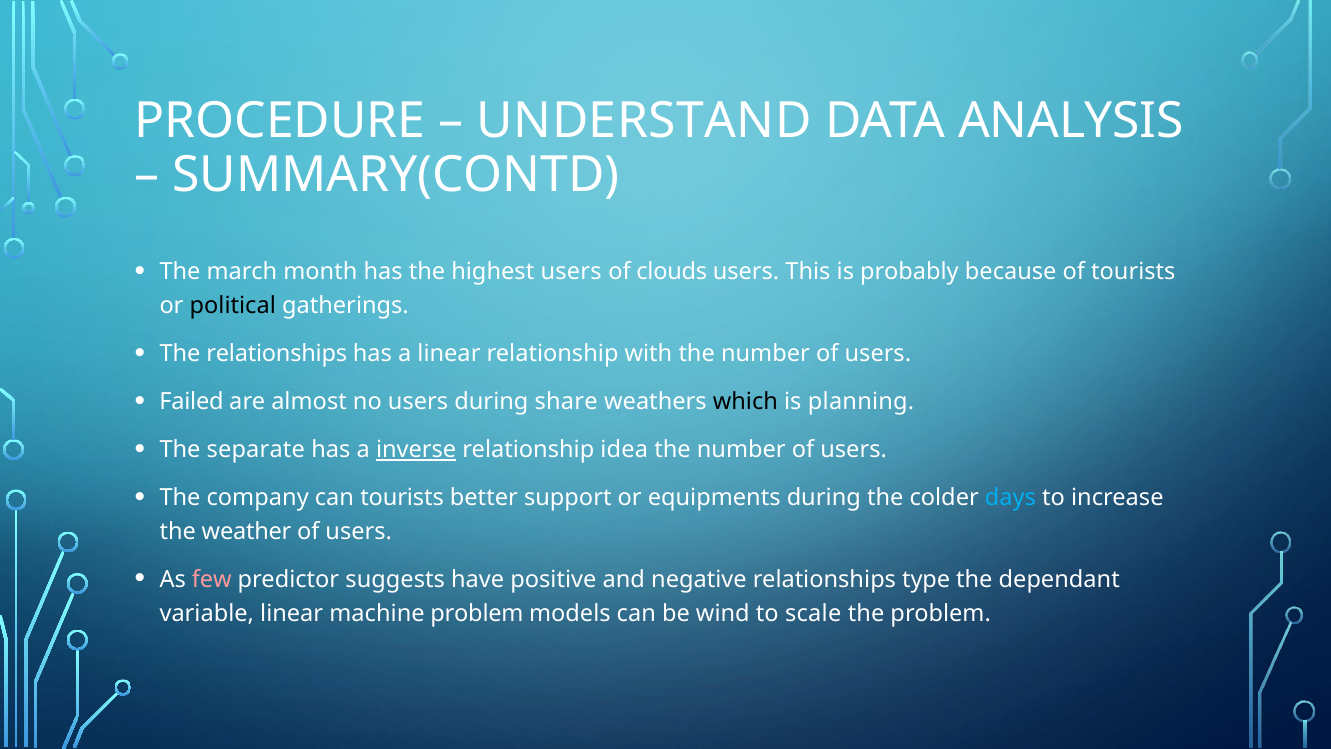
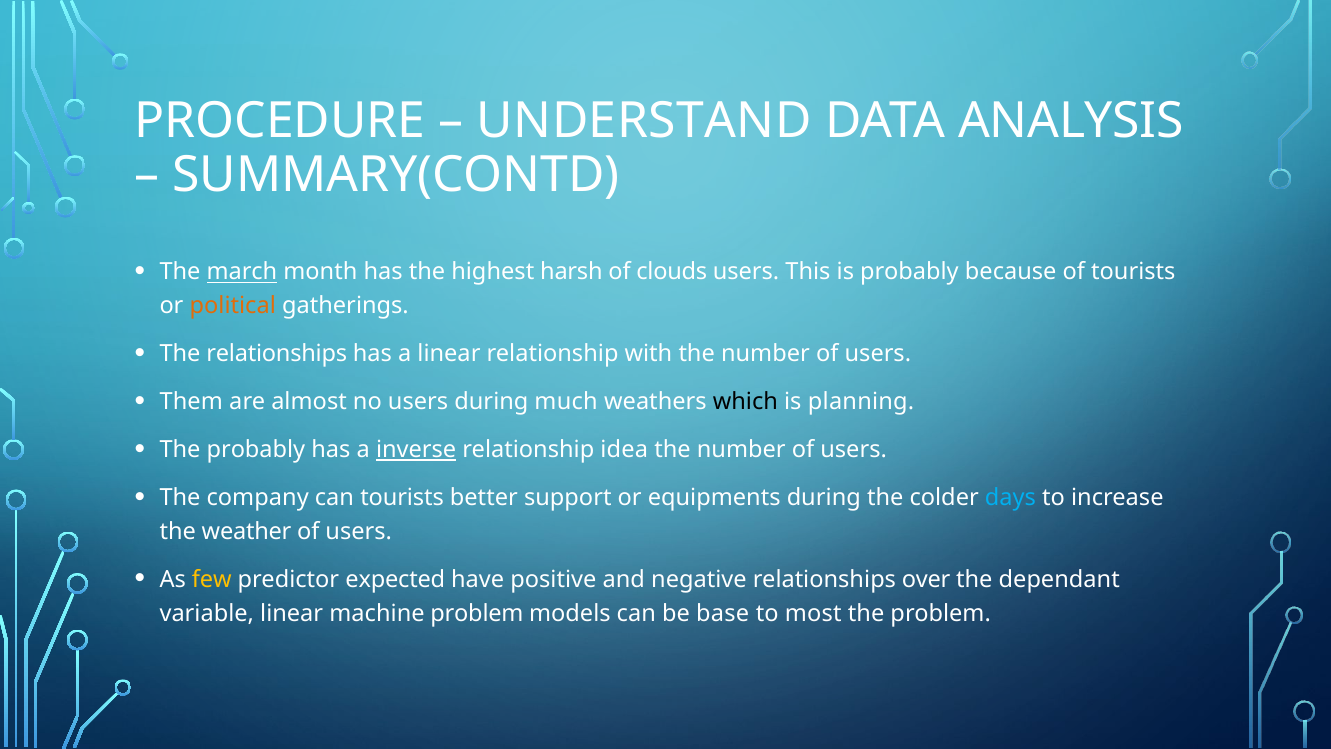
march underline: none -> present (242, 272)
highest users: users -> harsh (571, 272)
political colour: black -> orange (233, 306)
Failed: Failed -> Them (191, 402)
share: share -> much (566, 402)
The separate: separate -> probably (256, 449)
few colour: pink -> yellow (212, 579)
suggests: suggests -> expected (395, 579)
type: type -> over (926, 579)
wind: wind -> base (723, 613)
scale: scale -> most (813, 613)
